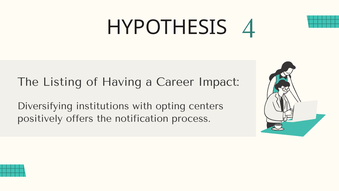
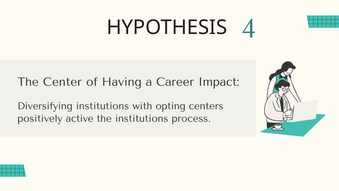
Listing: Listing -> Center (62, 82)
offers: offers -> active (80, 118)
the notification: notification -> institutions (142, 118)
